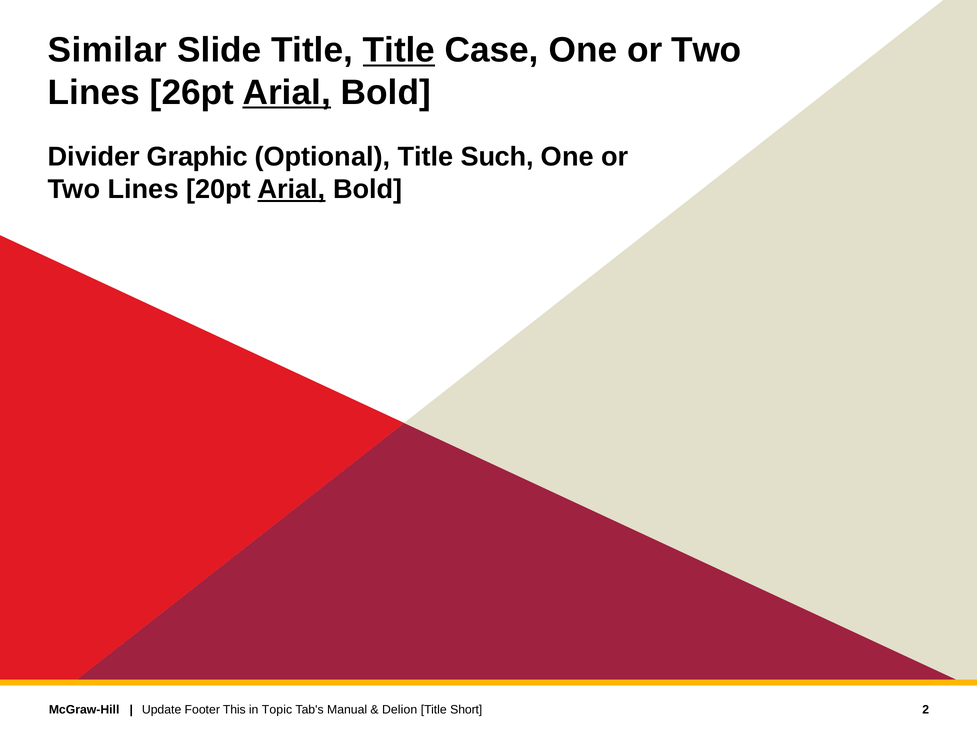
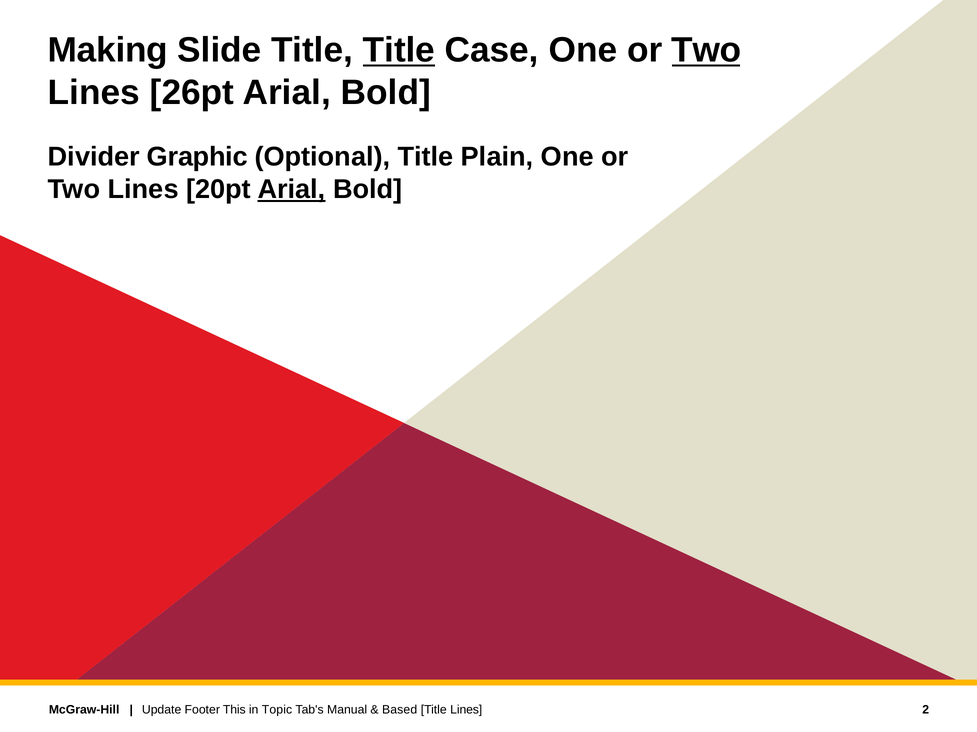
Similar: Similar -> Making (108, 50)
Two underline: none -> present (706, 50)
Arial underline: present -> none (287, 93)
Such: Such -> Plain (497, 157)
Delion: Delion -> Based (400, 711)
Title Short: Short -> Lines (466, 711)
